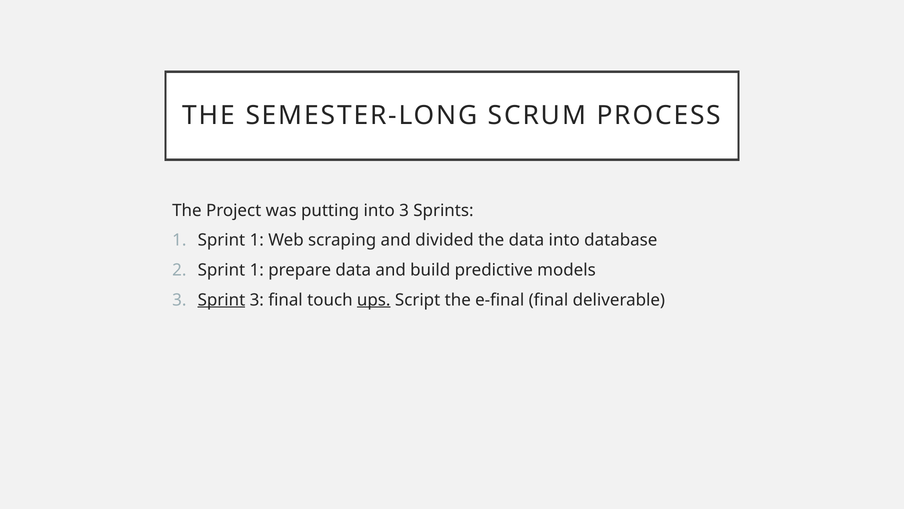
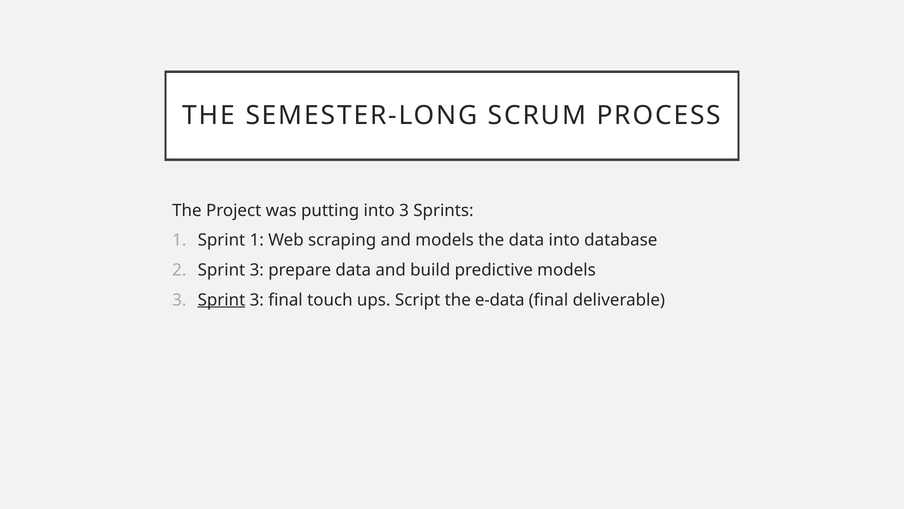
and divided: divided -> models (445, 240)
2 Sprint 1: 1 -> 3 (257, 270)
ups underline: present -> none (374, 300)
e-final: e-final -> e-data (500, 300)
